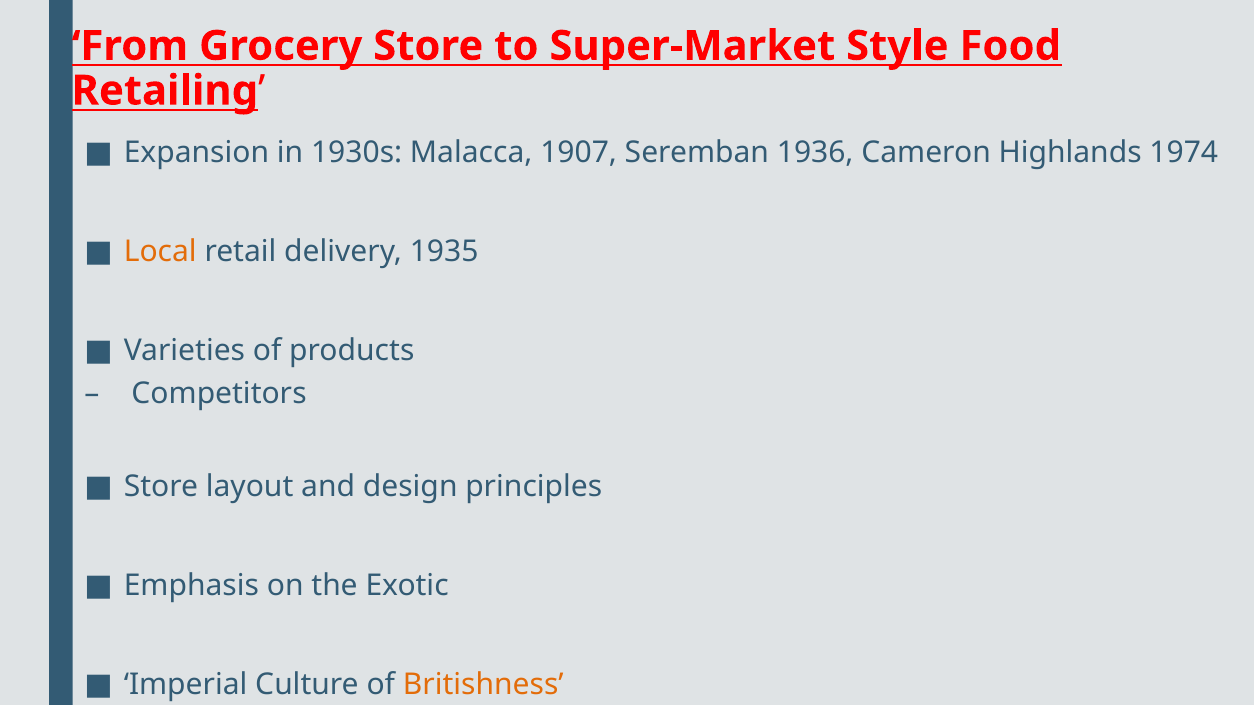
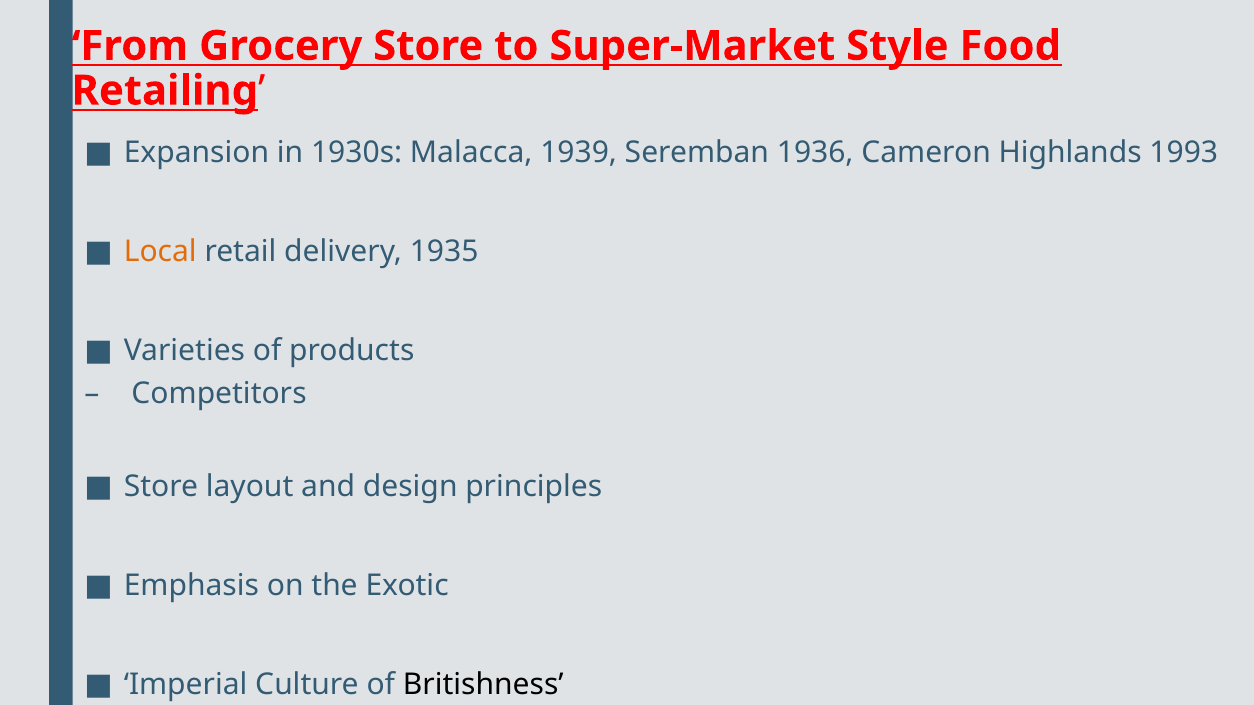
1907: 1907 -> 1939 (579, 153)
1974: 1974 -> 1993 (1184, 153)
Britishness colour: orange -> black (483, 685)
